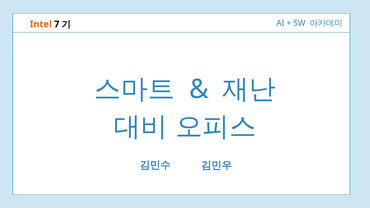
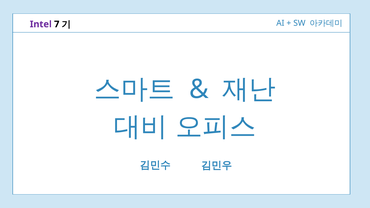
Intel colour: orange -> purple (41, 24)
